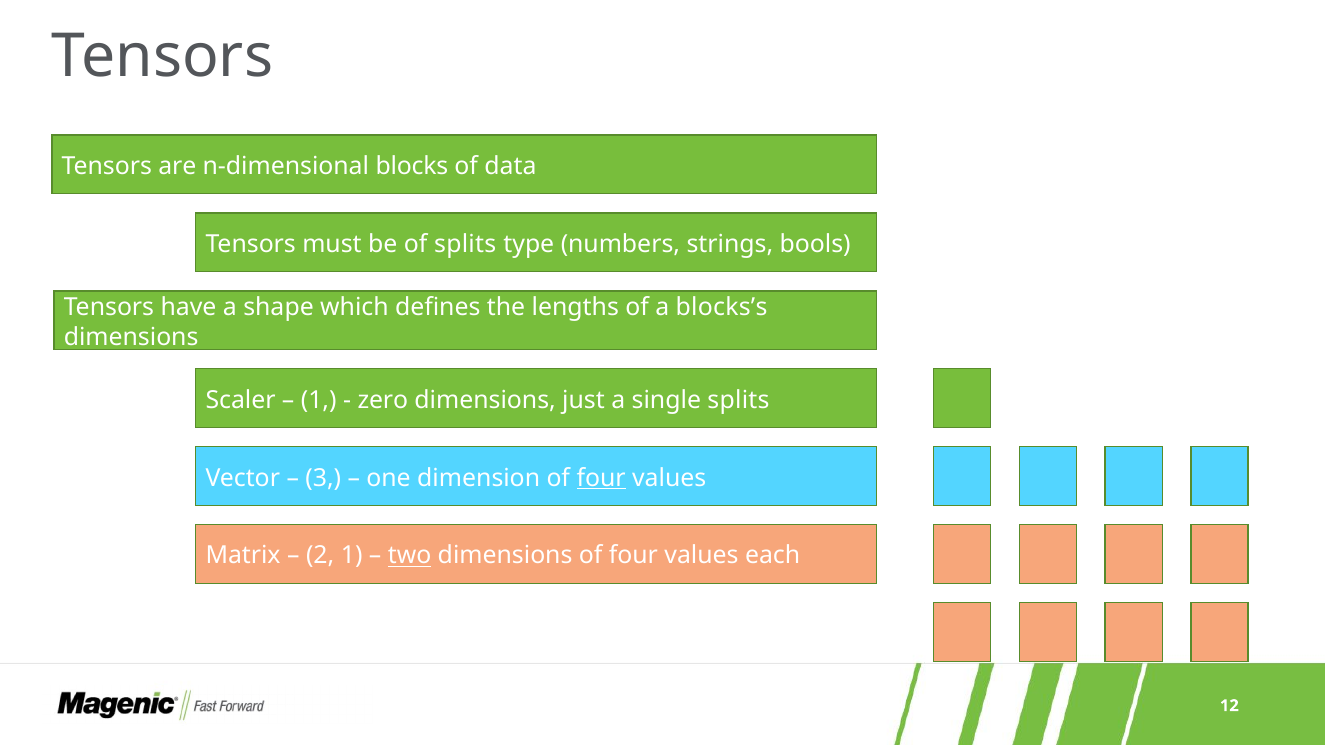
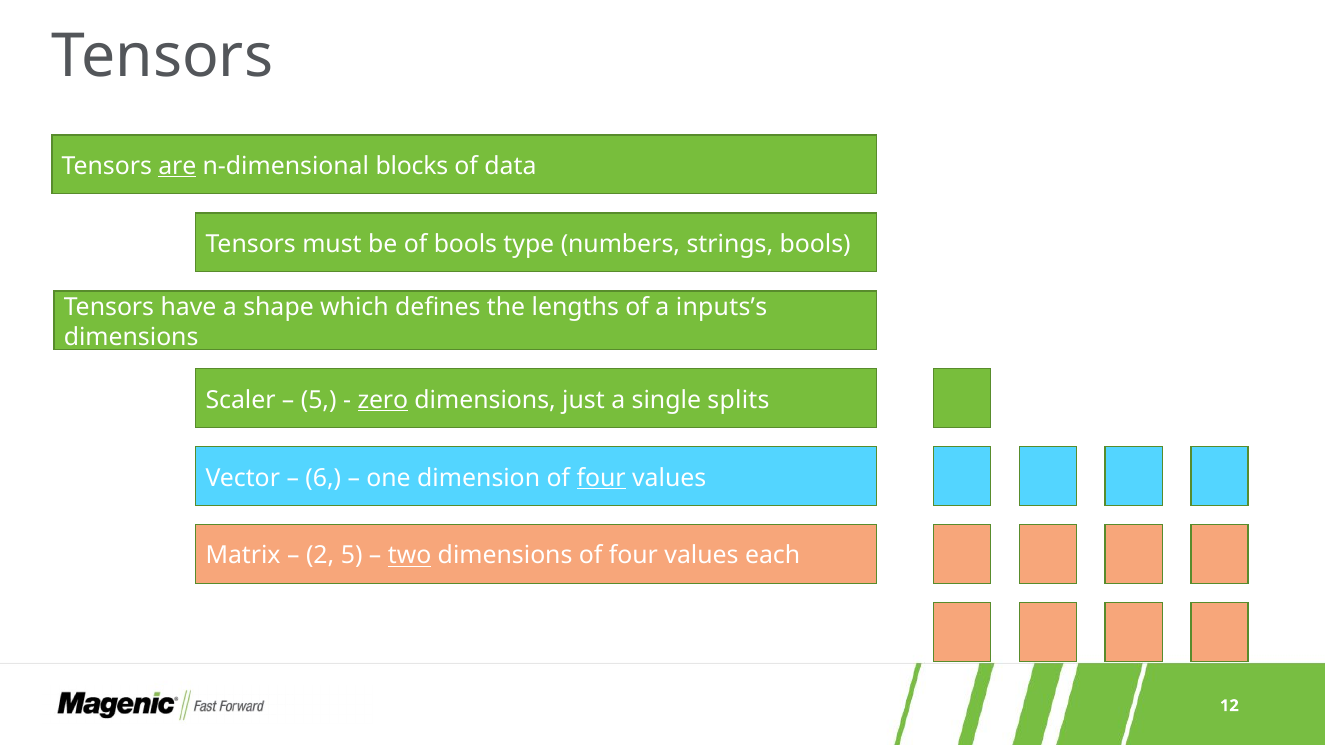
are underline: none -> present (177, 166)
of splits: splits -> bools (465, 244)
blocks’s: blocks’s -> inputs’s (722, 307)
1: 1 -> 5 (319, 400)
zero underline: none -> present (383, 400)
3: 3 -> 6 (323, 478)
2 1: 1 -> 5 (352, 556)
